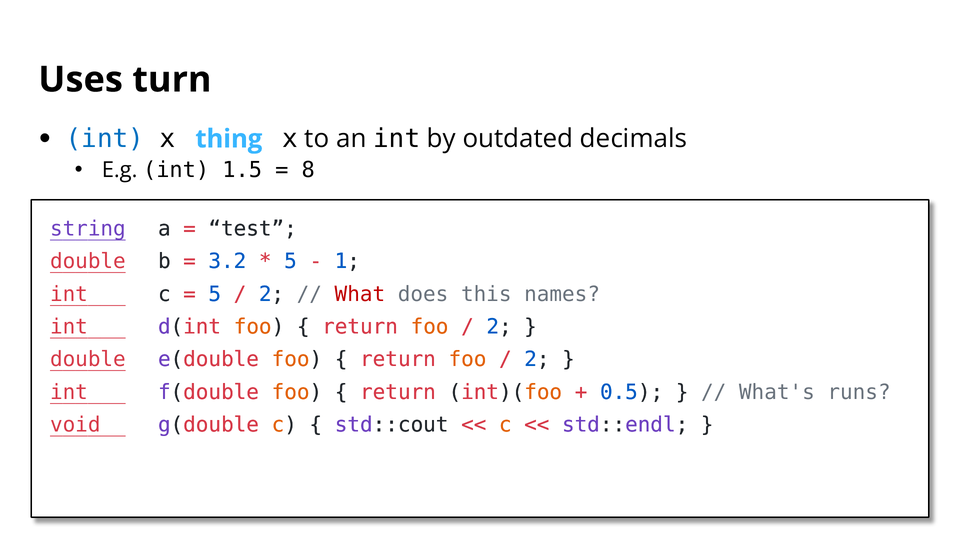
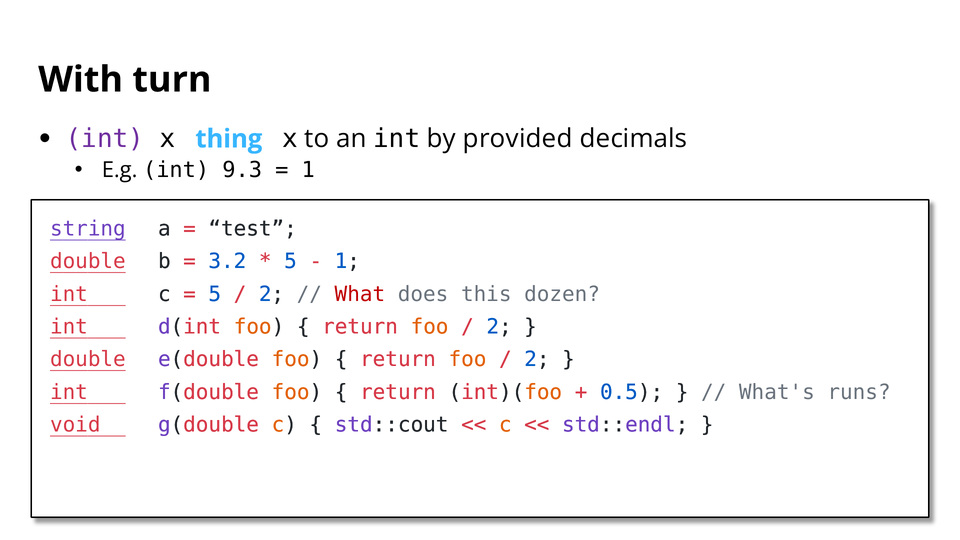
Uses: Uses -> With (81, 80)
int colour: blue -> purple (105, 139)
outdated: outdated -> provided (518, 139)
1.5: 1.5 -> 9.3 (242, 170)
8: 8 -> 1 (308, 170)
names: names -> dozen (562, 294)
